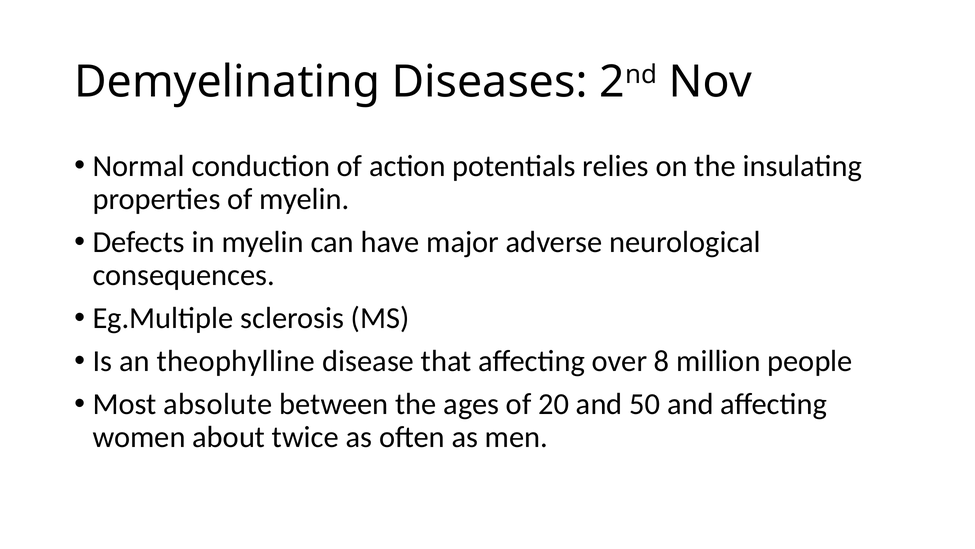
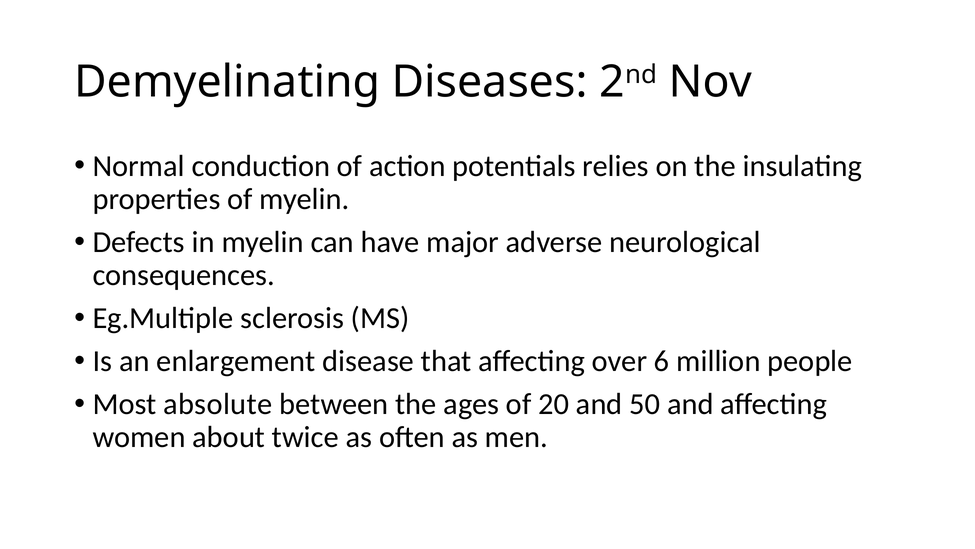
theophylline: theophylline -> enlargement (236, 361)
8: 8 -> 6 (662, 361)
